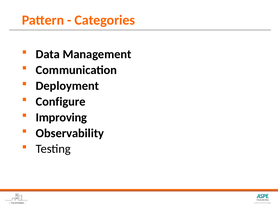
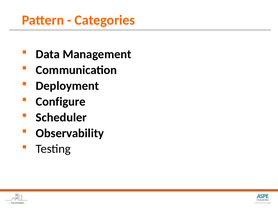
Improving: Improving -> Scheduler (61, 118)
